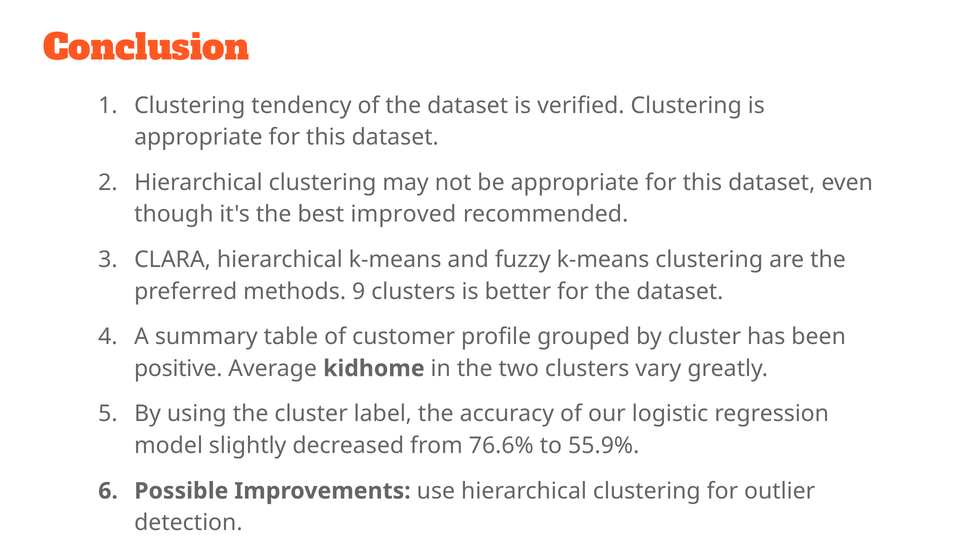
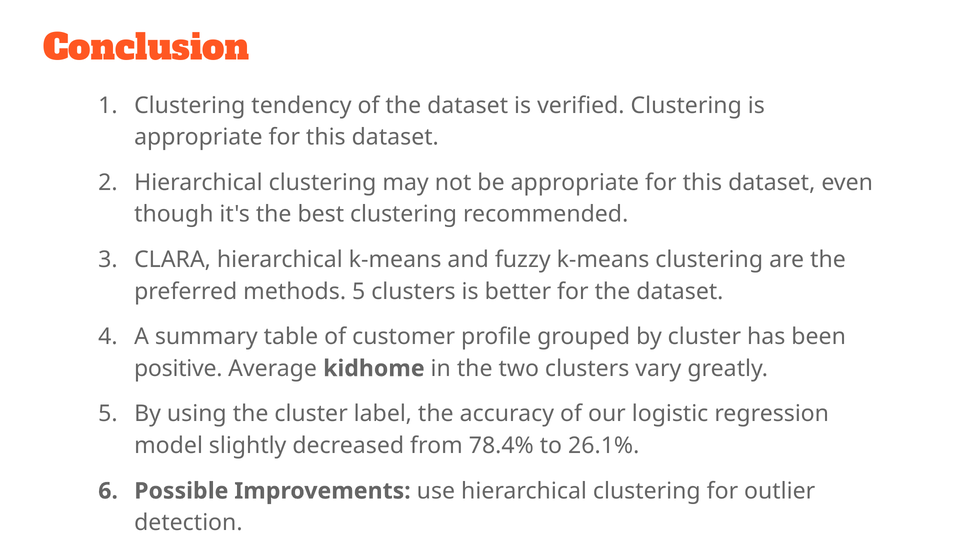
best improved: improved -> clustering (404, 215)
methods 9: 9 -> 5 (359, 292)
76.6%: 76.6% -> 78.4% (501, 446)
55.9%: 55.9% -> 26.1% (604, 446)
